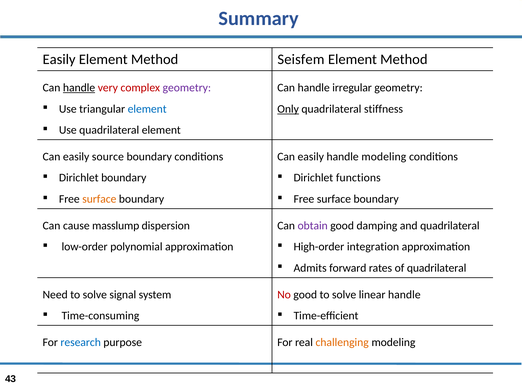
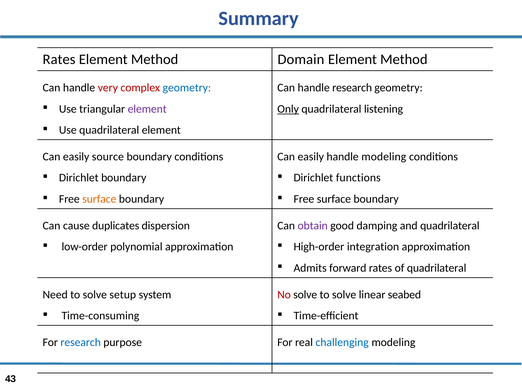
Easily: Easily -> Rates (59, 59)
Seisfem: Seisfem -> Domain (301, 59)
handle underline: present -> none (79, 88)
geometry colour: purple -> blue (187, 88)
handle irregular: irregular -> research (352, 88)
element colour: blue -> purple (147, 109)
stiffness: stiffness -> listening (384, 109)
masslump: masslump -> duplicates (116, 226)
signal: signal -> setup (123, 295)
No good: good -> solve (305, 295)
linear handle: handle -> seabed (404, 295)
challenging colour: orange -> blue (342, 343)
